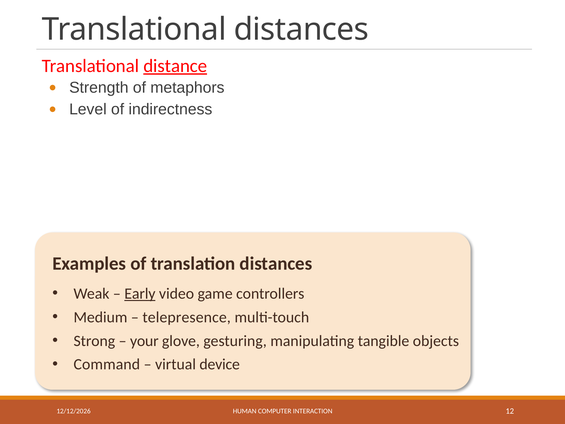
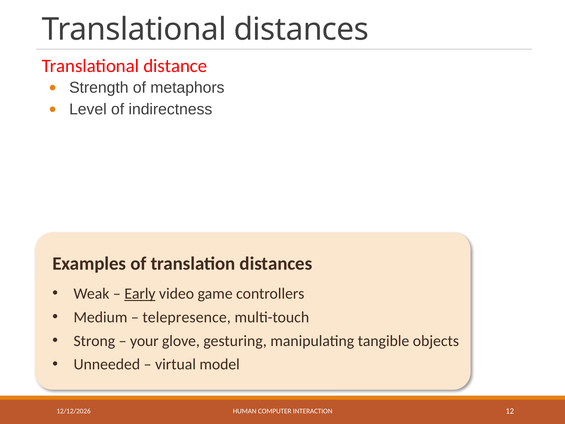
distance underline: present -> none (175, 66)
Command: Command -> Unneeded (107, 364)
device: device -> model (220, 364)
